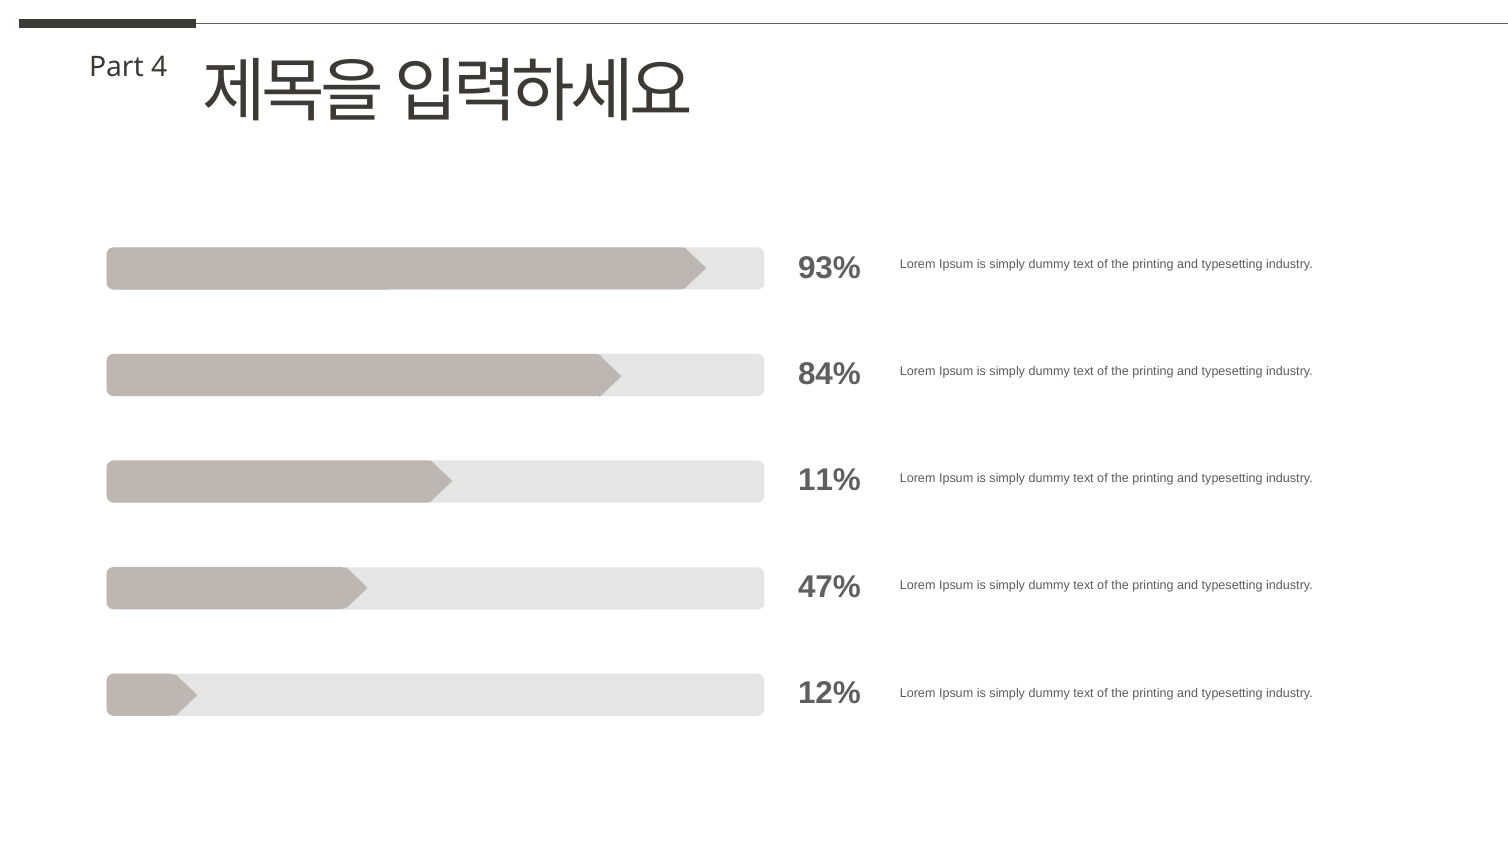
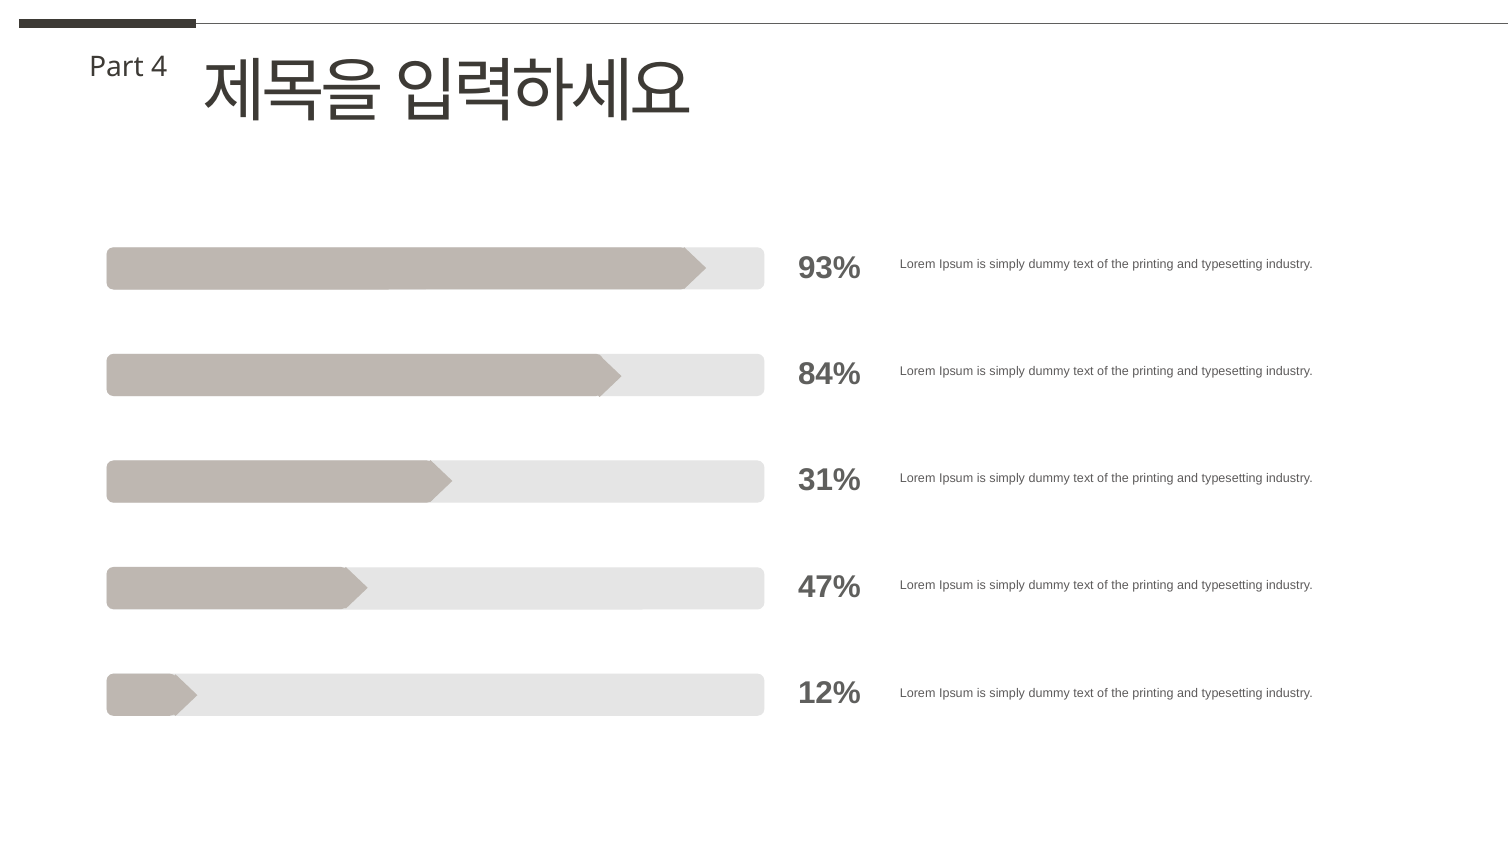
11%: 11% -> 31% (830, 481)
